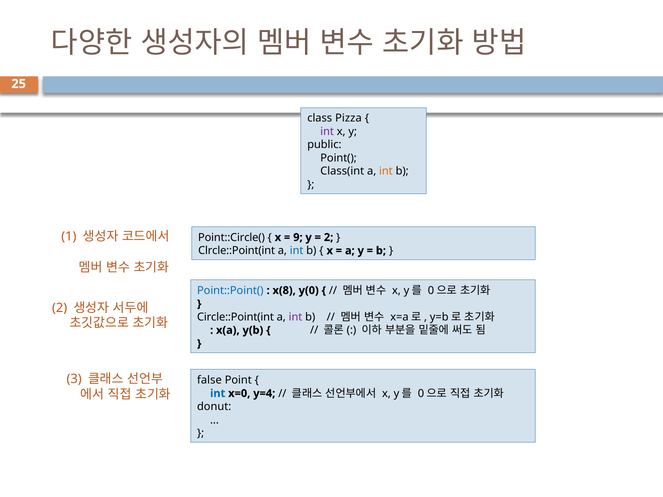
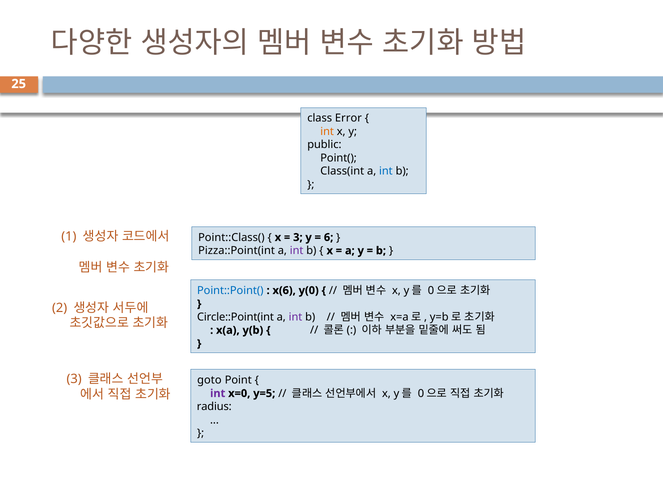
Pizza: Pizza -> Error (348, 118)
int colour: purple -> orange (327, 132)
int colour: orange -> blue (386, 171)
Point::Circle(: Point::Circle( -> Point::Class( (231, 237)
9: 9 -> 3 (298, 237)
2: 2 -> 6 (329, 237)
Clrcle::Point(int: Clrcle::Point(int -> Pizza::Point(int (237, 251)
int colour: blue -> purple (297, 251)
x(8: x(8 -> x(6 (284, 291)
false: false -> goto (209, 380)
int colour: blue -> purple (218, 394)
y=4: y=4 -> y=5 (264, 394)
donut: donut -> radius (214, 407)
